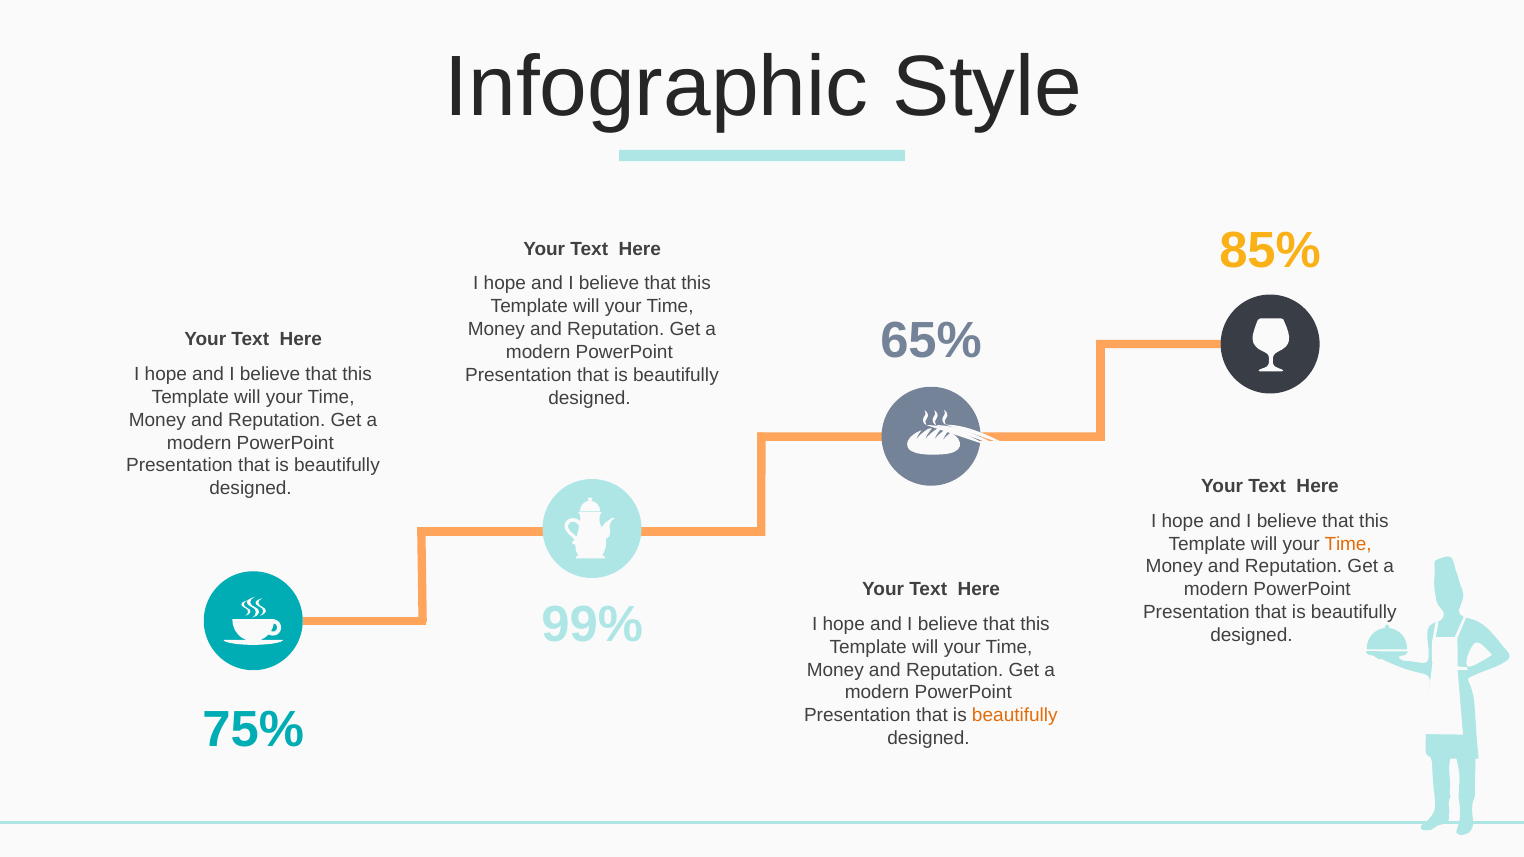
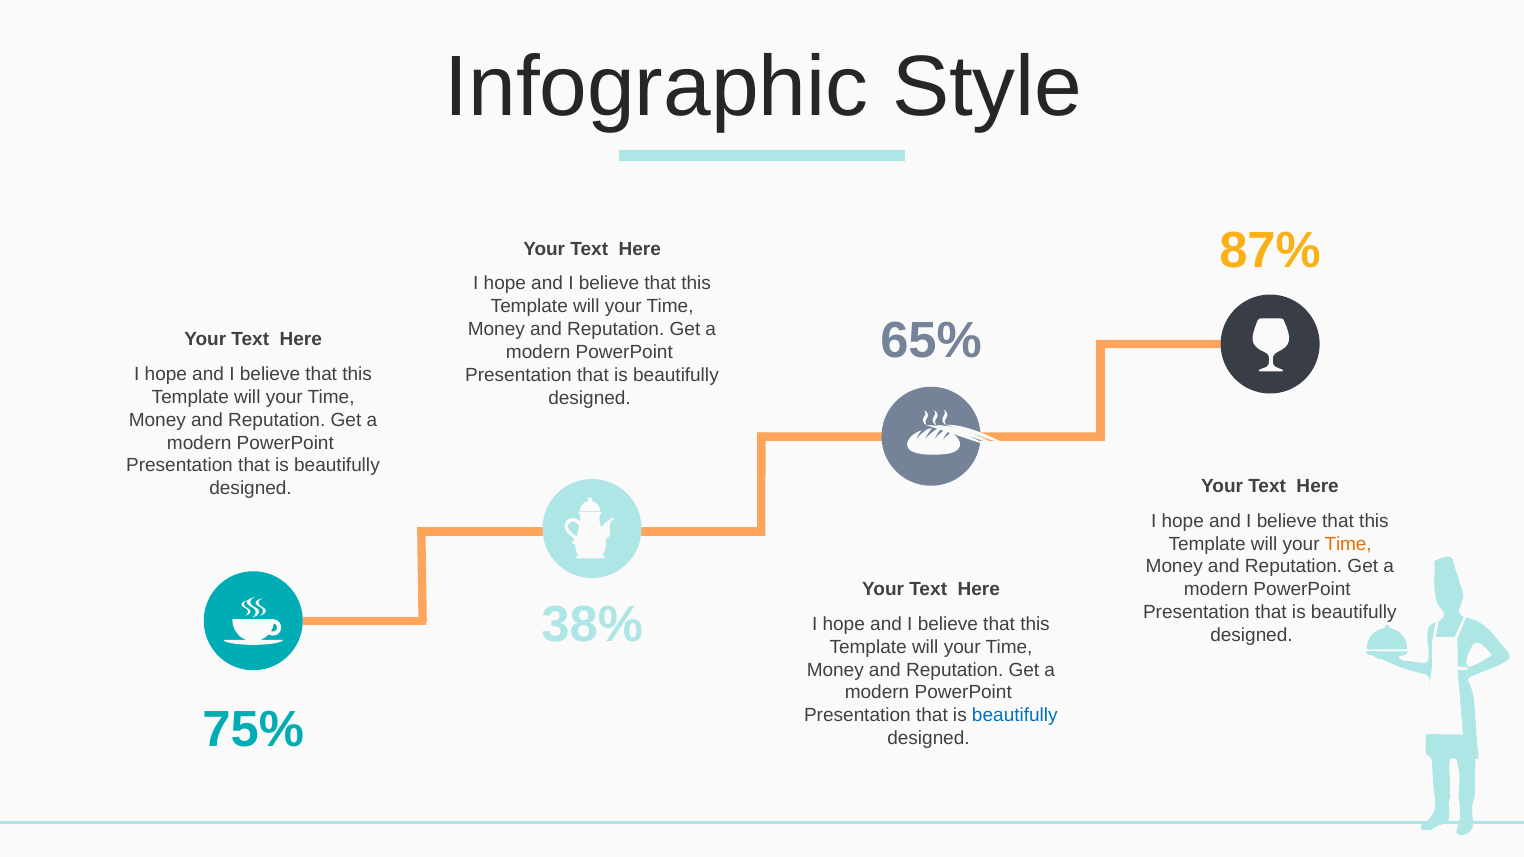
85%: 85% -> 87% (1270, 250)
99%: 99% -> 38% (592, 625)
beautifully colour: orange -> blue (1015, 716)
